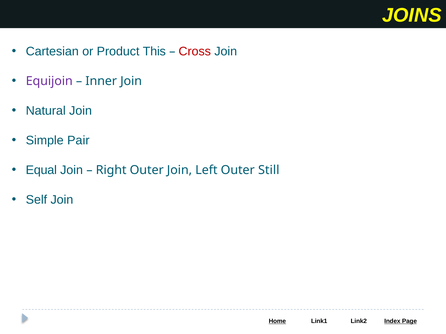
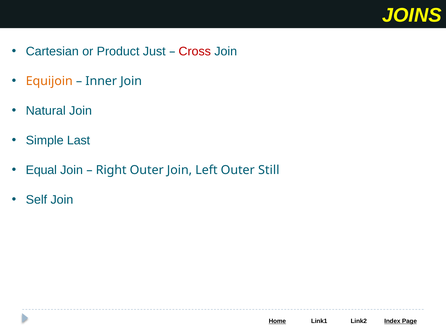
This: This -> Just (154, 51)
Equijoin colour: purple -> orange (49, 81)
Pair: Pair -> Last (79, 141)
